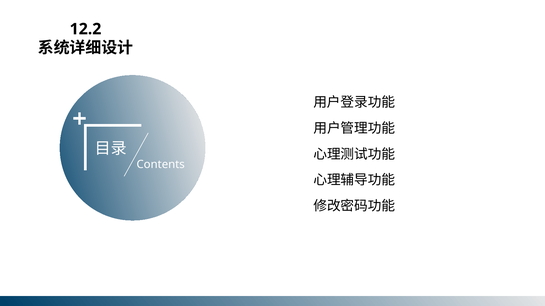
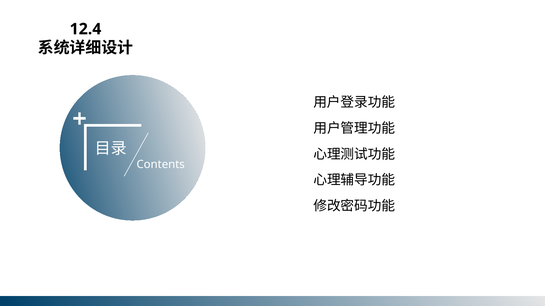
12.2: 12.2 -> 12.4 (85, 29)
